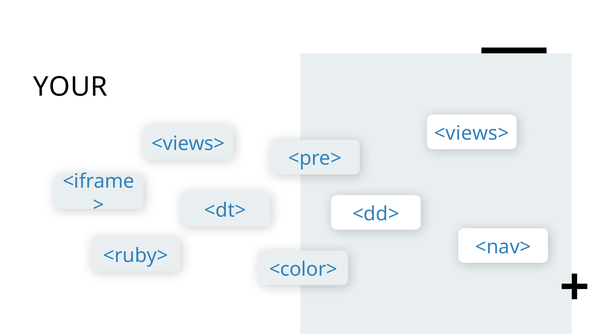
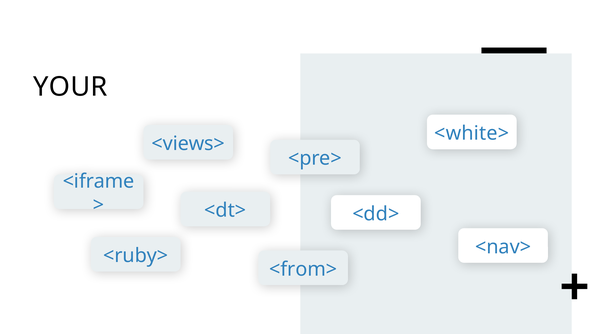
<views>: <views> -> <white> (472, 133)
<color>: <color> -> <from> (303, 269)
